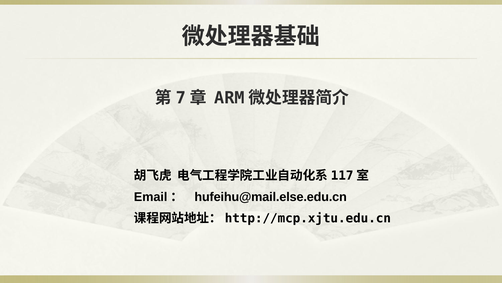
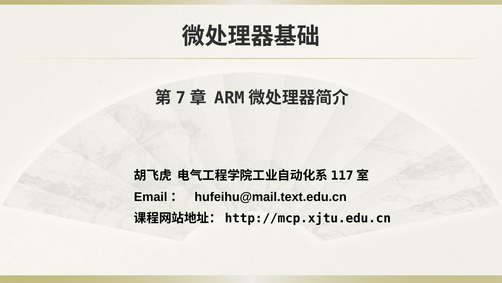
hufeihu@mail.else.edu.cn: hufeihu@mail.else.edu.cn -> hufeihu@mail.text.edu.cn (271, 197)
